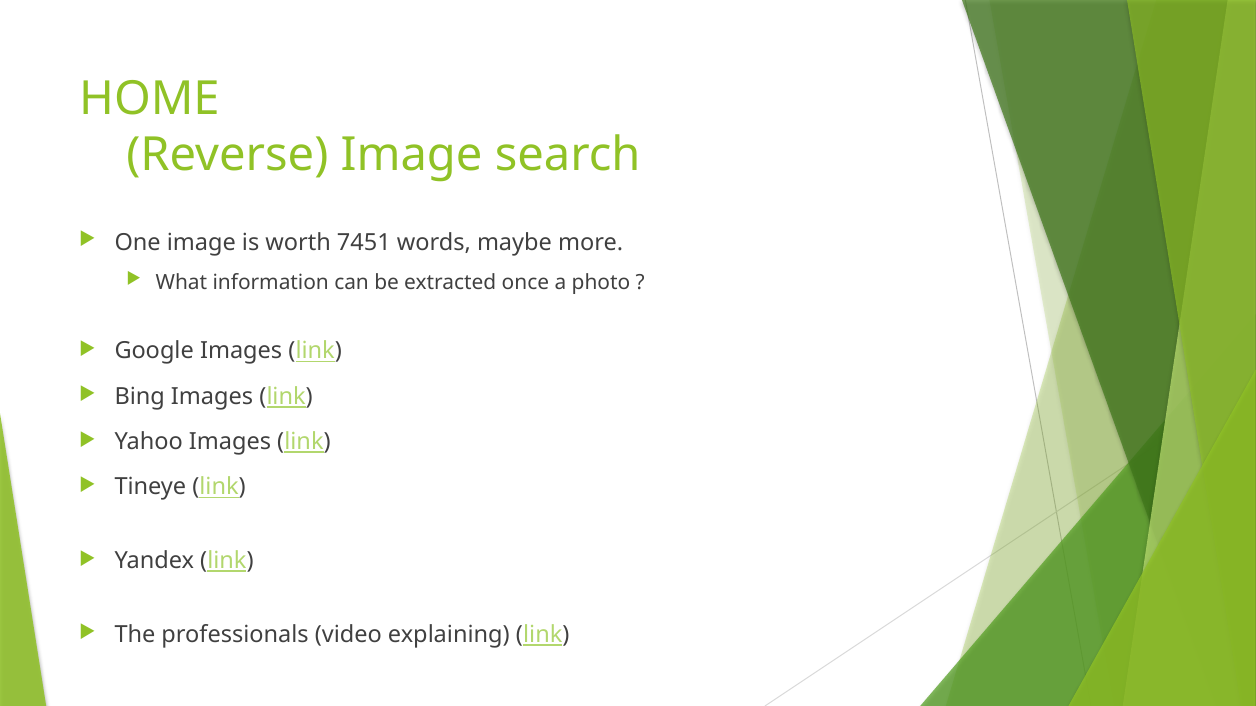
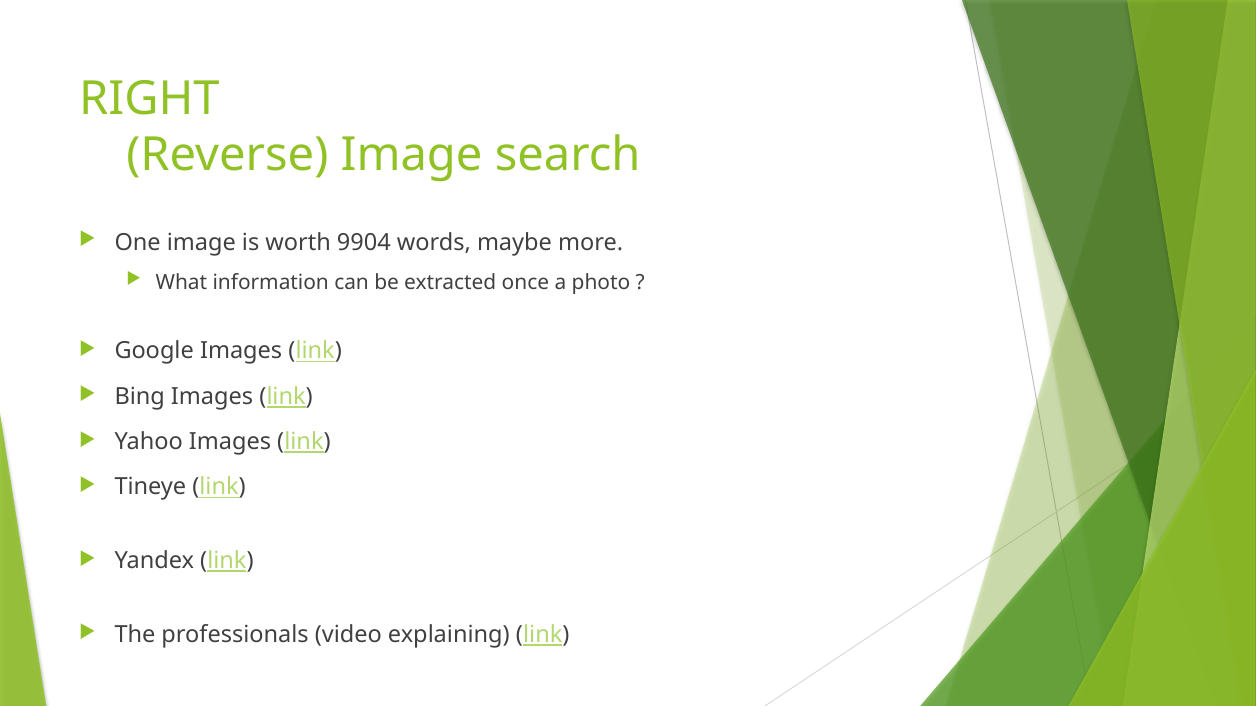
HOME: HOME -> RIGHT (149, 99)
7451: 7451 -> 9904 (364, 243)
